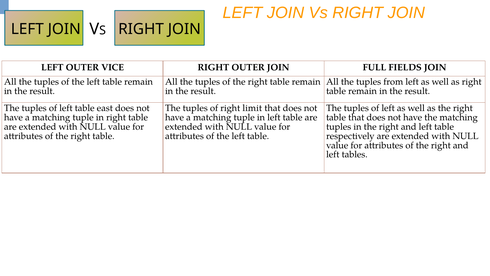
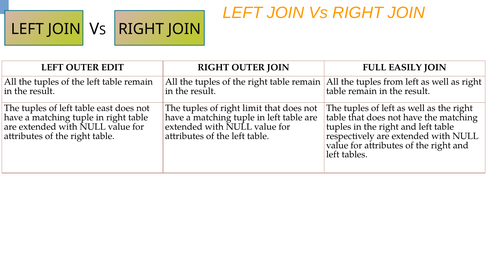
VICE: VICE -> EDIT (113, 67)
FIELDS: FIELDS -> EASILY (405, 67)
